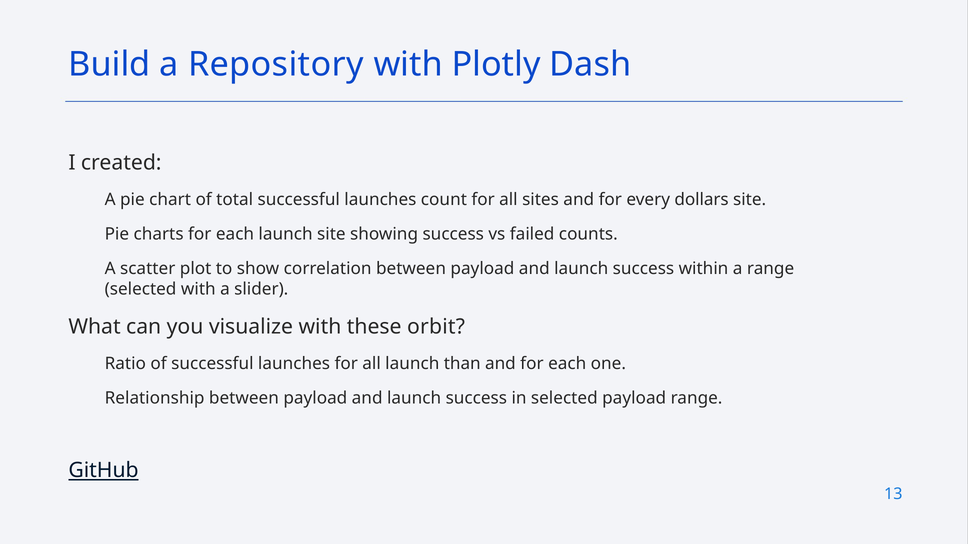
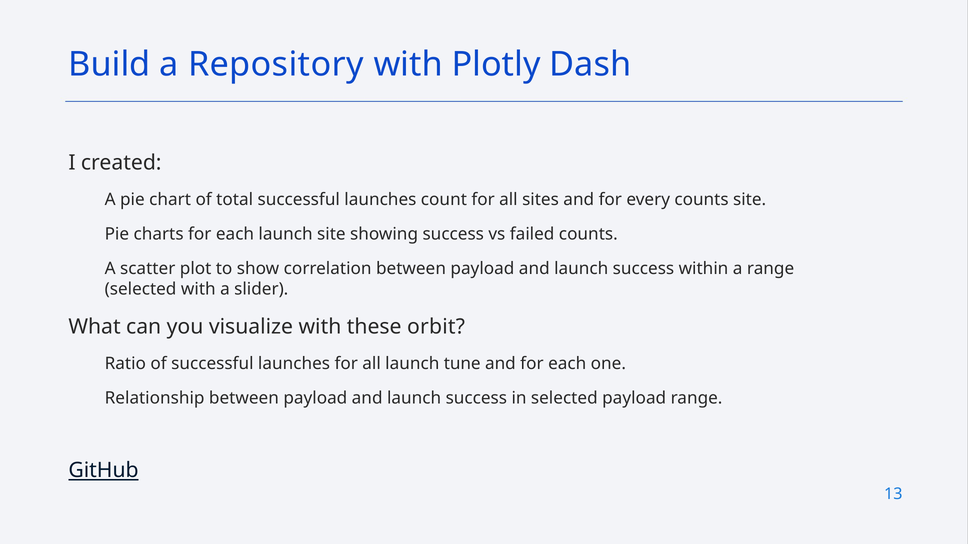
every dollars: dollars -> counts (702, 200)
than: than -> tune (462, 364)
